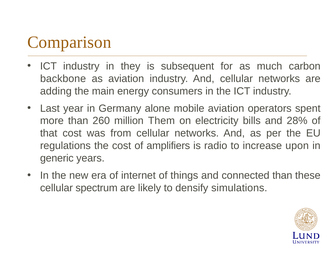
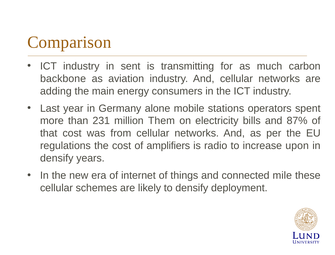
they: they -> sent (131, 66)
subsequent: subsequent -> transmitting (188, 66)
mobile aviation: aviation -> stations (226, 108)
260: 260 -> 231 (101, 121)
28%: 28% -> 87% (297, 121)
generic: generic -> densify (57, 158)
connected than: than -> mile (282, 175)
spectrum: spectrum -> schemes (97, 188)
simulations: simulations -> deployment (239, 188)
